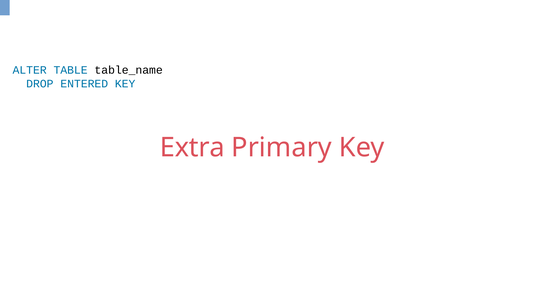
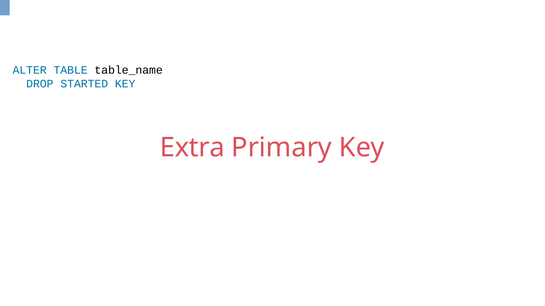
ENTERED: ENTERED -> STARTED (84, 84)
